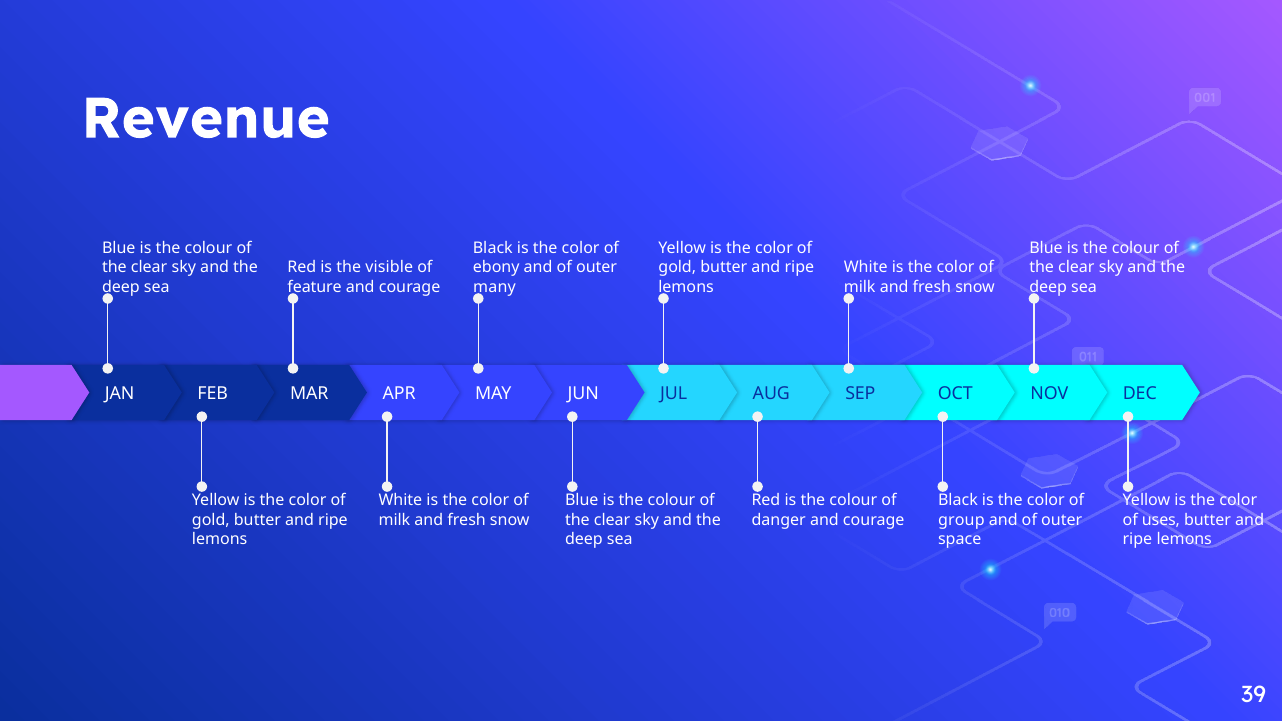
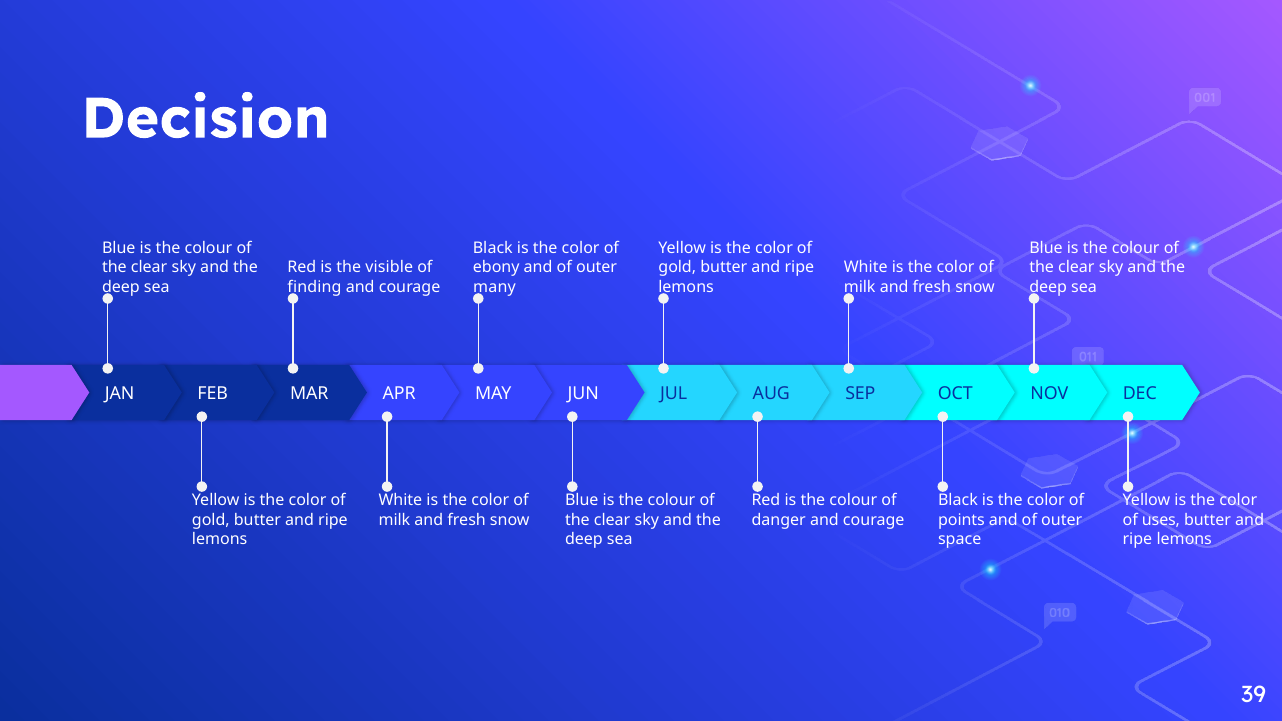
Revenue: Revenue -> Decision (206, 119)
feature: feature -> finding (315, 287)
group: group -> points (961, 520)
